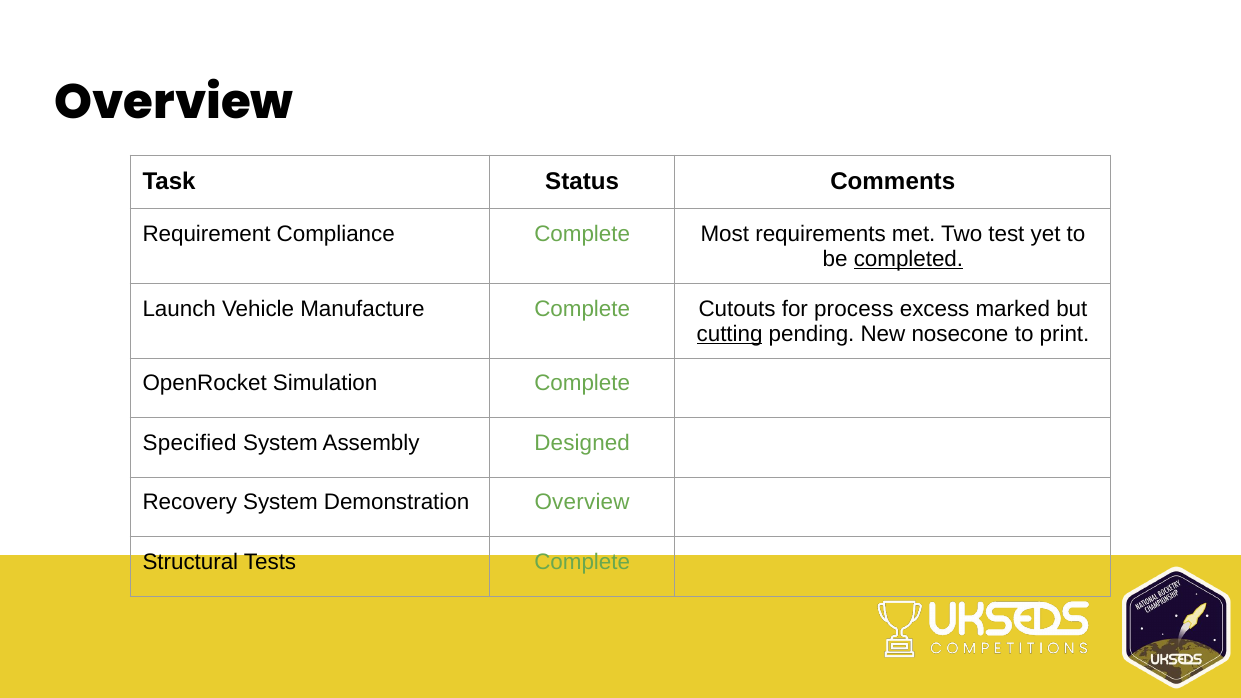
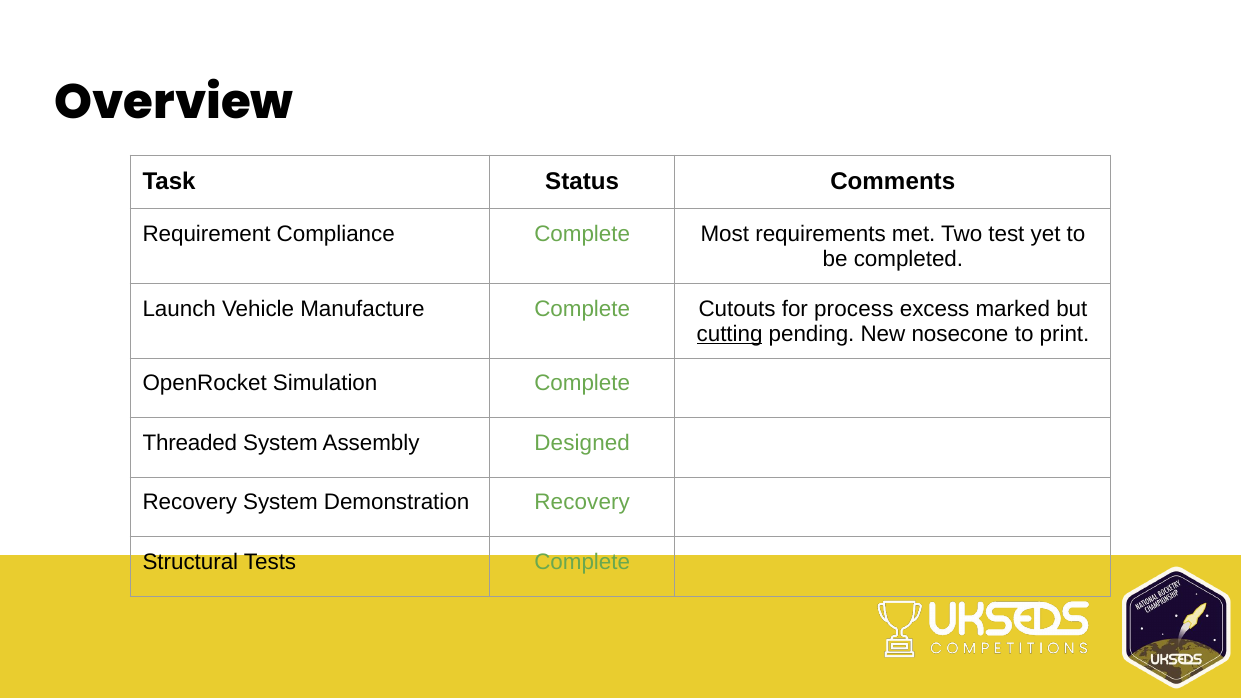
completed underline: present -> none (908, 259)
Specified: Specified -> Threaded (190, 443)
Demonstration Overview: Overview -> Recovery (582, 503)
